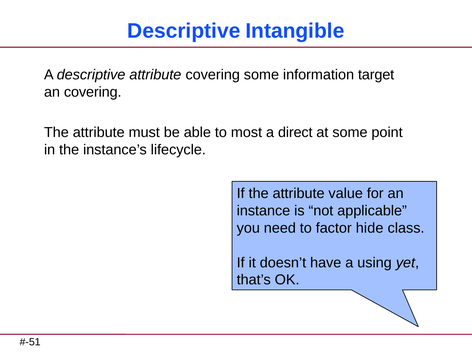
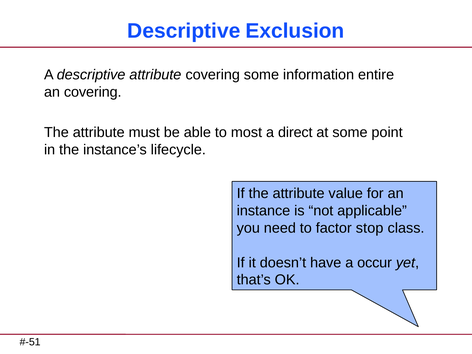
Intangible: Intangible -> Exclusion (295, 31)
target: target -> entire (376, 75)
hide: hide -> stop (370, 228)
using: using -> occur (375, 263)
